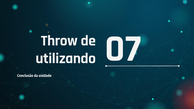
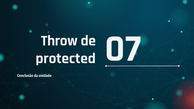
utilizando: utilizando -> protected (66, 58)
